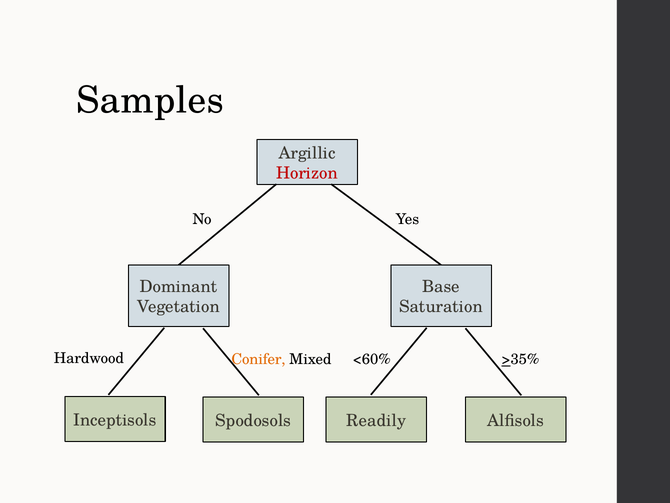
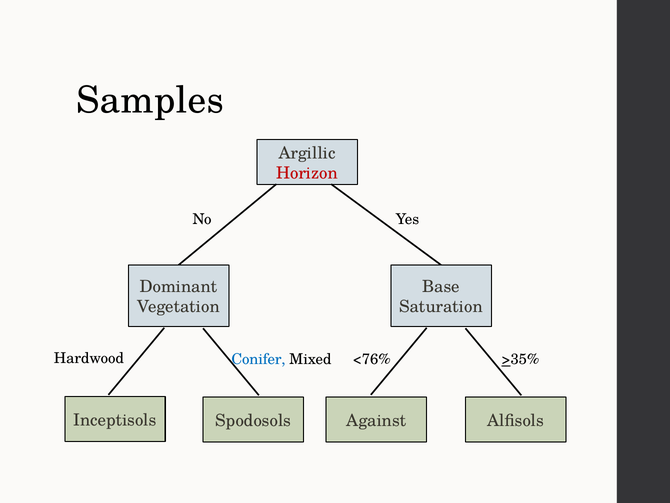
Conifer colour: orange -> blue (258, 359)
<60%: <60% -> <76% (372, 359)
Readily: Readily -> Against (376, 420)
